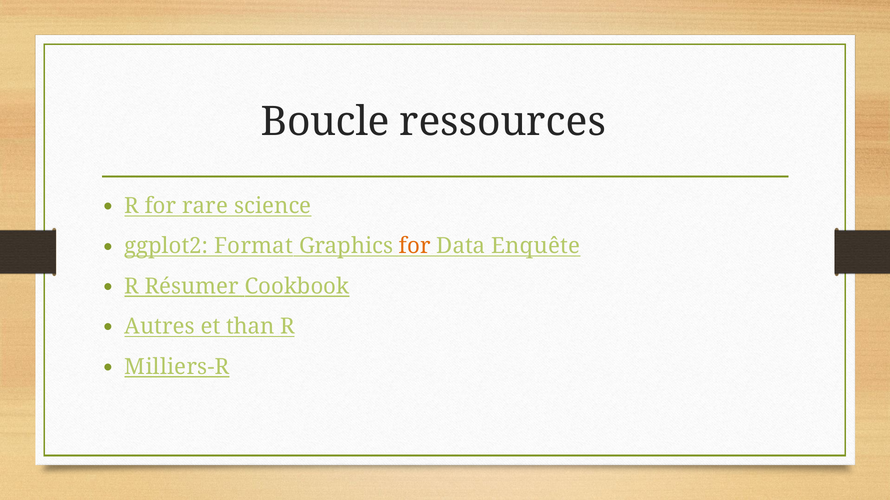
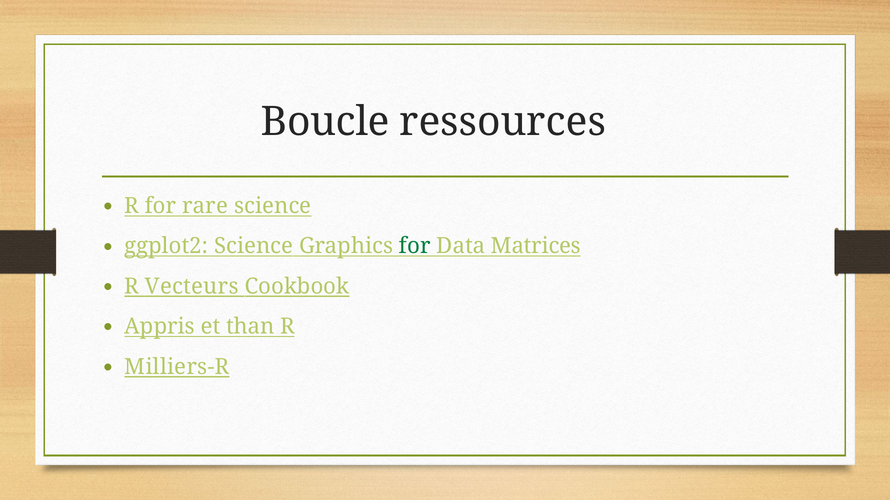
ggplot2 Format: Format -> Science (254, 246)
for colour: orange -> green (415, 246)
Enquête: Enquête -> Matrices (536, 246)
Résumer: Résumer -> Vecteurs (192, 287)
Autres: Autres -> Appris (160, 327)
